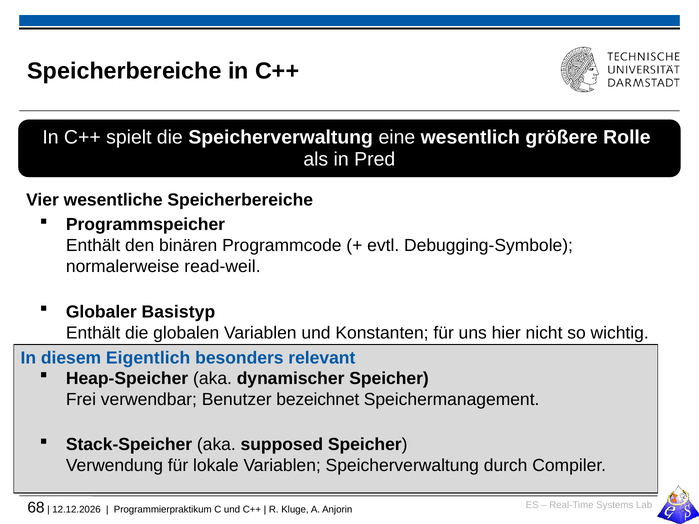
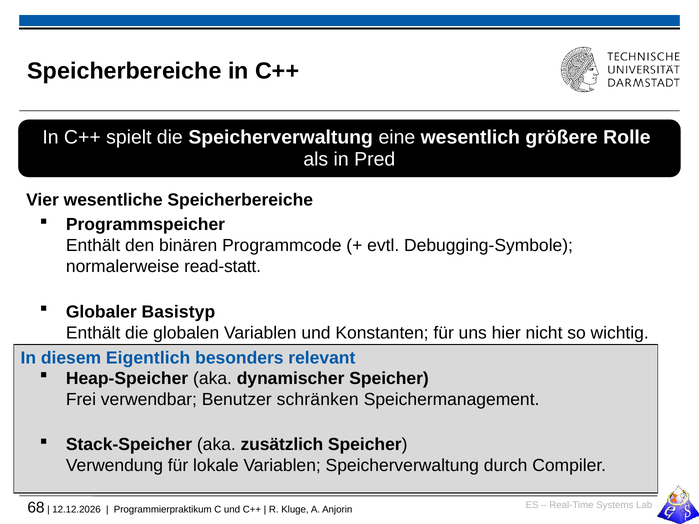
read-weil: read-weil -> read-statt (223, 267)
bezeichnet: bezeichnet -> schränken (318, 399)
supposed: supposed -> zusätzlich (282, 445)
